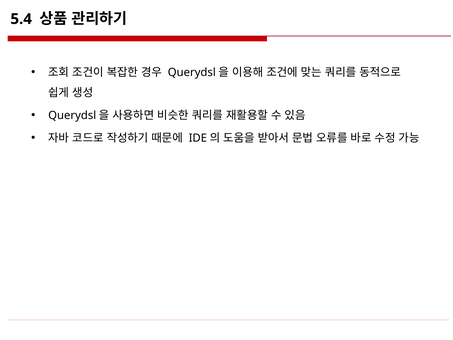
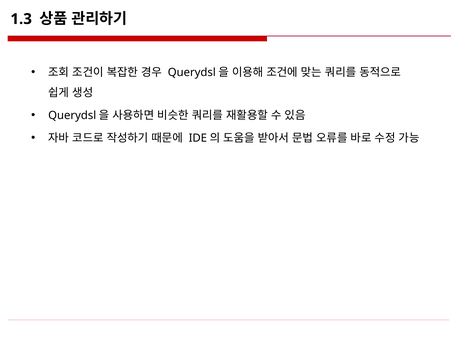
5.4: 5.4 -> 1.3 (21, 19)
